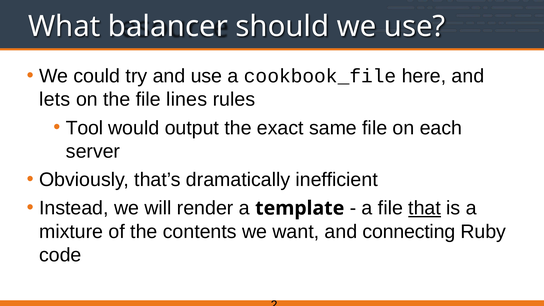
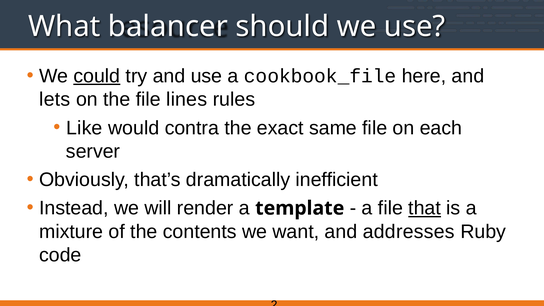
could underline: none -> present (97, 76)
Tool: Tool -> Like (84, 128)
output: output -> contra (192, 128)
connecting: connecting -> addresses (409, 232)
